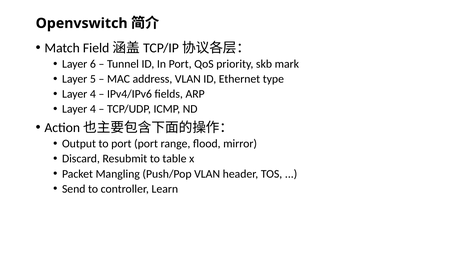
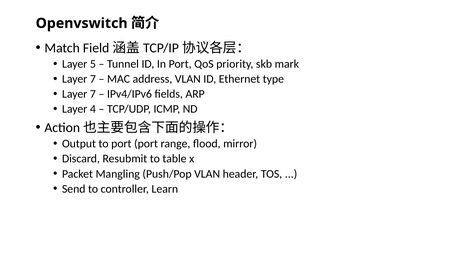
6: 6 -> 5 (93, 64)
5: 5 -> 7 (93, 79)
4: 4 -> 7 (93, 94)
